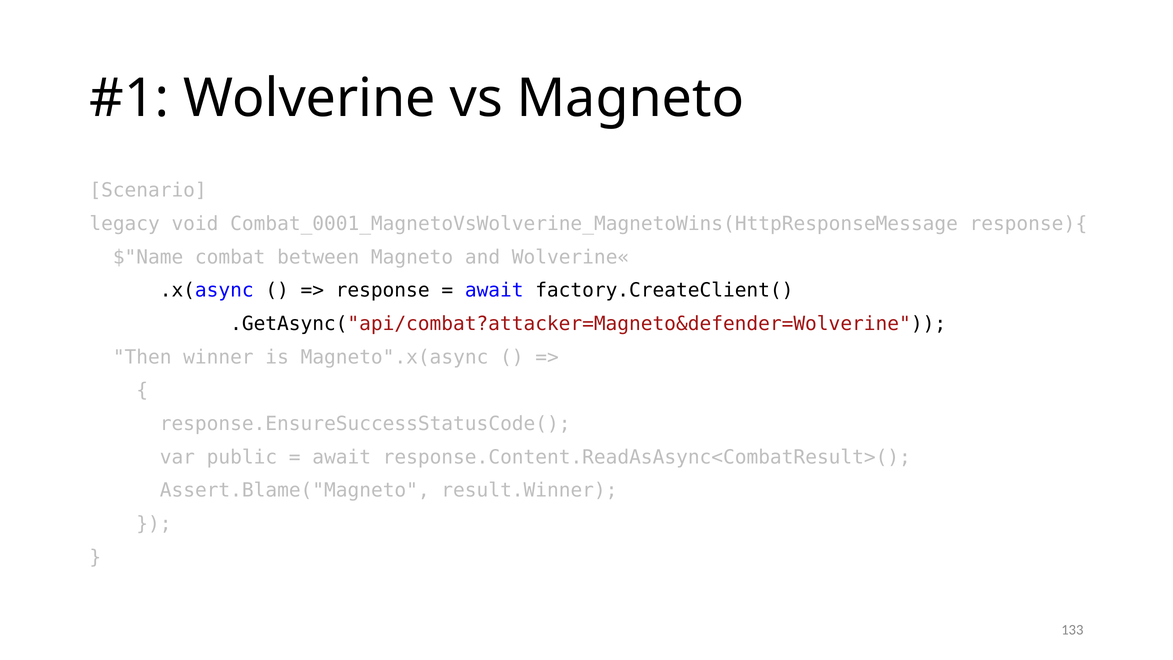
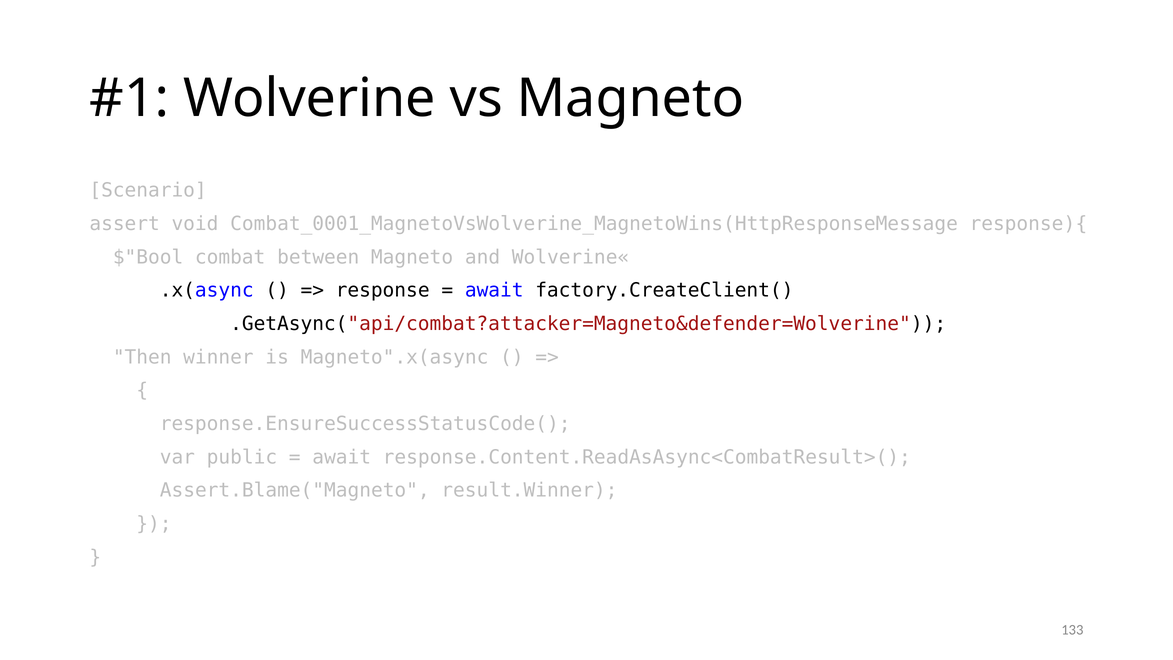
legacy: legacy -> assert (125, 224)
$"Name: $"Name -> $"Bool (148, 257)
